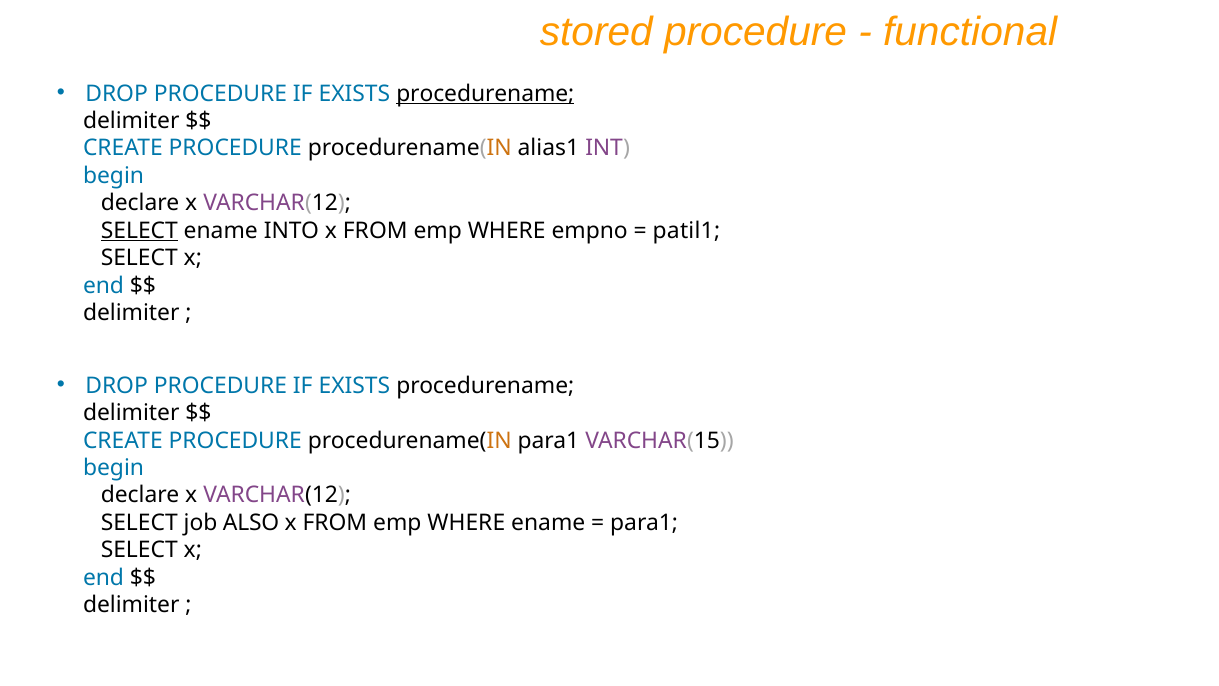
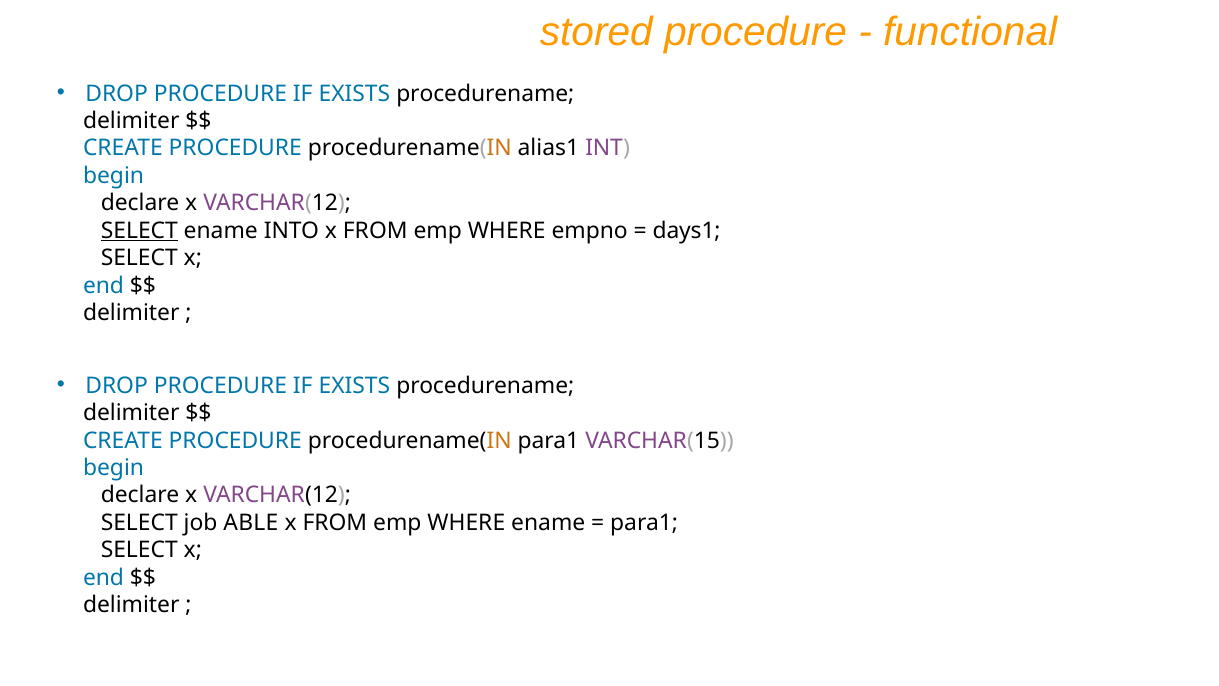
procedurename underline: present -> none (485, 93)
patil1: patil1 -> days1 (687, 231)
ALSO: ALSO -> ABLE (251, 523)
